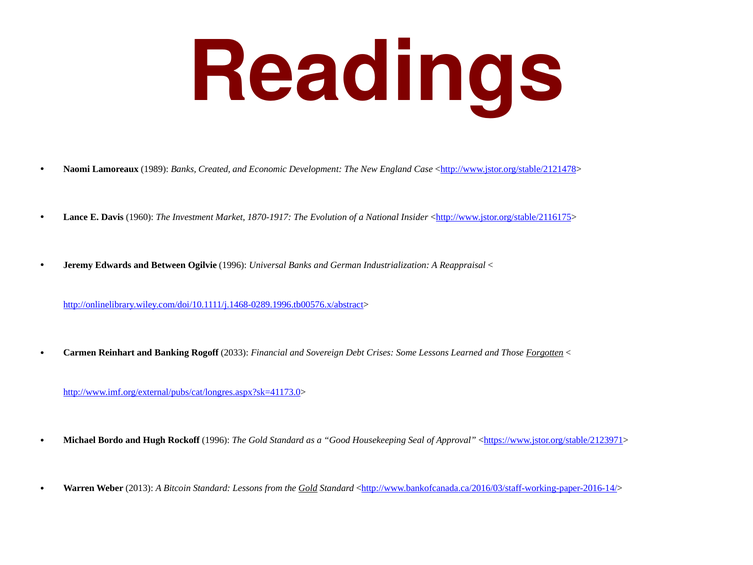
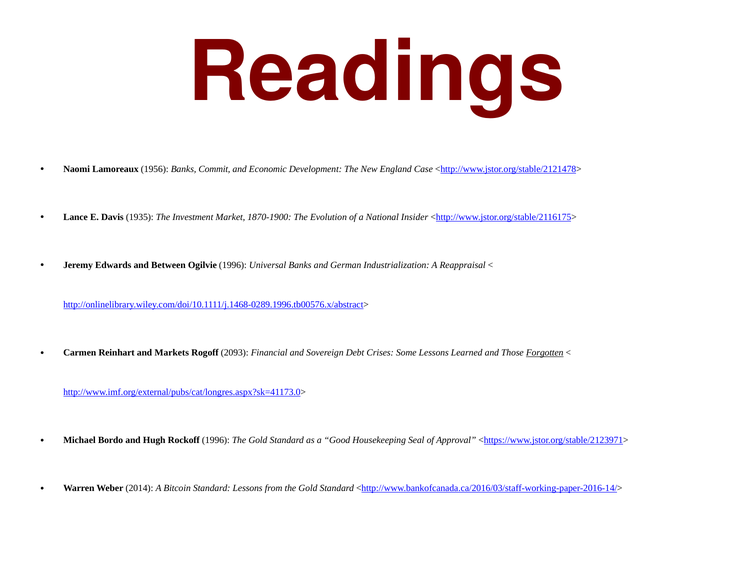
1989: 1989 -> 1956 (155, 169)
Created: Created -> Commit (214, 169)
1960: 1960 -> 1935 (140, 217)
1870-1917: 1870-1917 -> 1870-1900 (269, 217)
Banking: Banking -> Markets (172, 352)
2033: 2033 -> 2093 (235, 352)
2013: 2013 -> 2014 (139, 488)
Gold underline: present -> none (308, 488)
